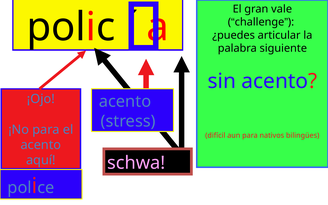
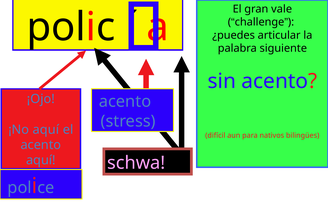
¡No para: para -> aquí (46, 130)
